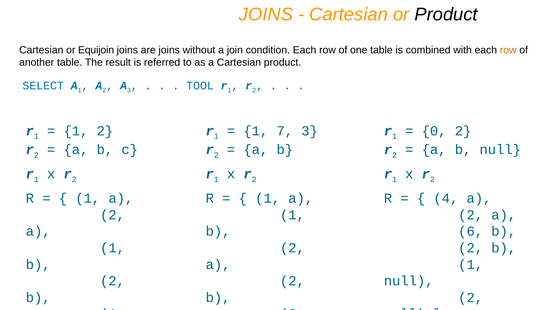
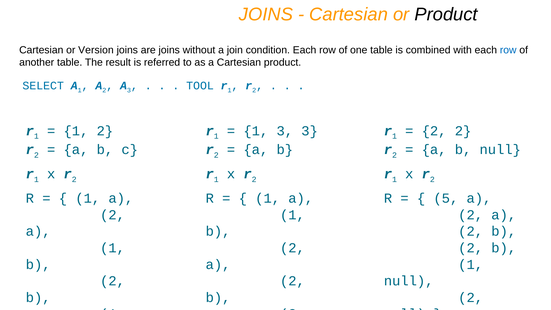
Equijoin: Equijoin -> Version (96, 50)
row colour: orange -> blue (508, 50)
1 7: 7 -> 3 (285, 131)
0: 0 -> 2 (434, 131)
4: 4 -> 5 (446, 198)
6: 6 -> 2 (471, 231)
